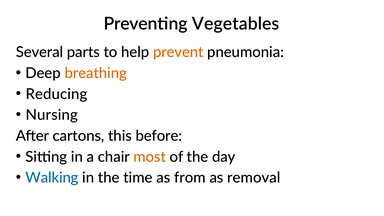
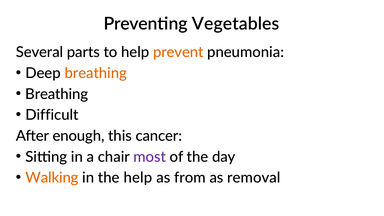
Reducing: Reducing -> Breathing (57, 94)
Nursing: Nursing -> Difficult (52, 115)
cartons: cartons -> enough (79, 136)
before: before -> cancer (159, 136)
most colour: orange -> purple (150, 157)
Walking colour: blue -> orange (52, 178)
the time: time -> help (138, 178)
